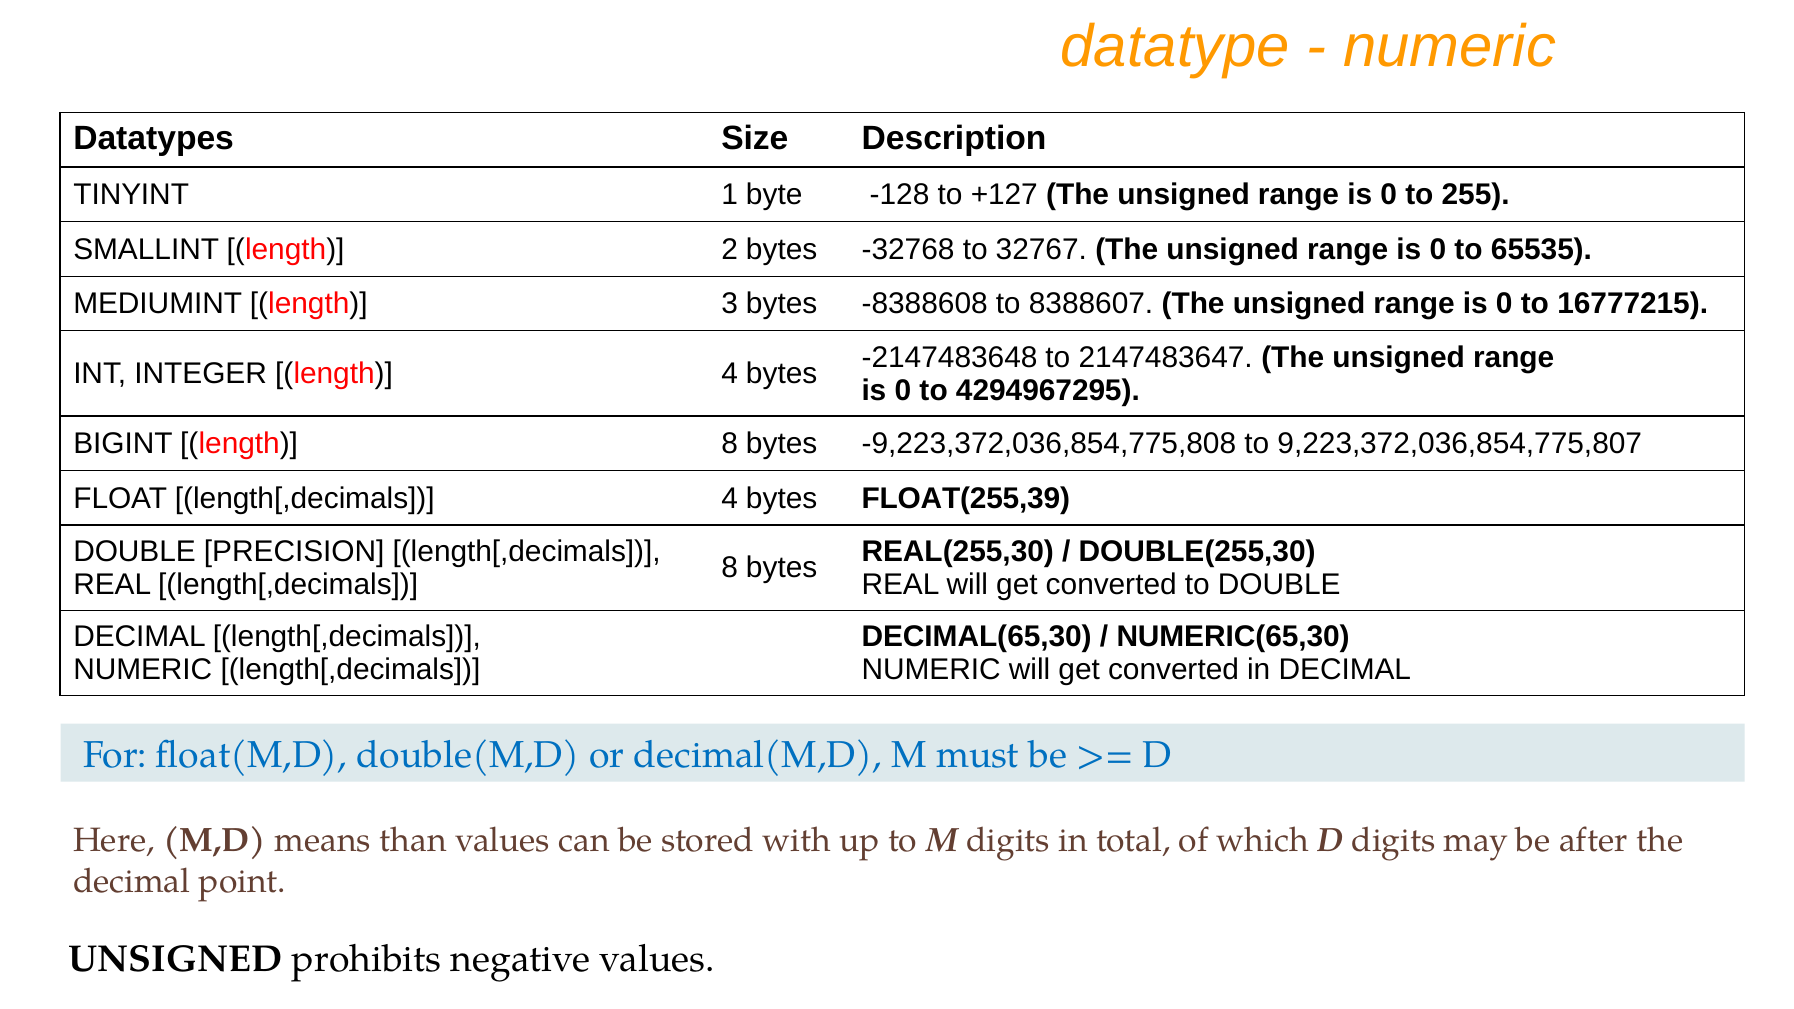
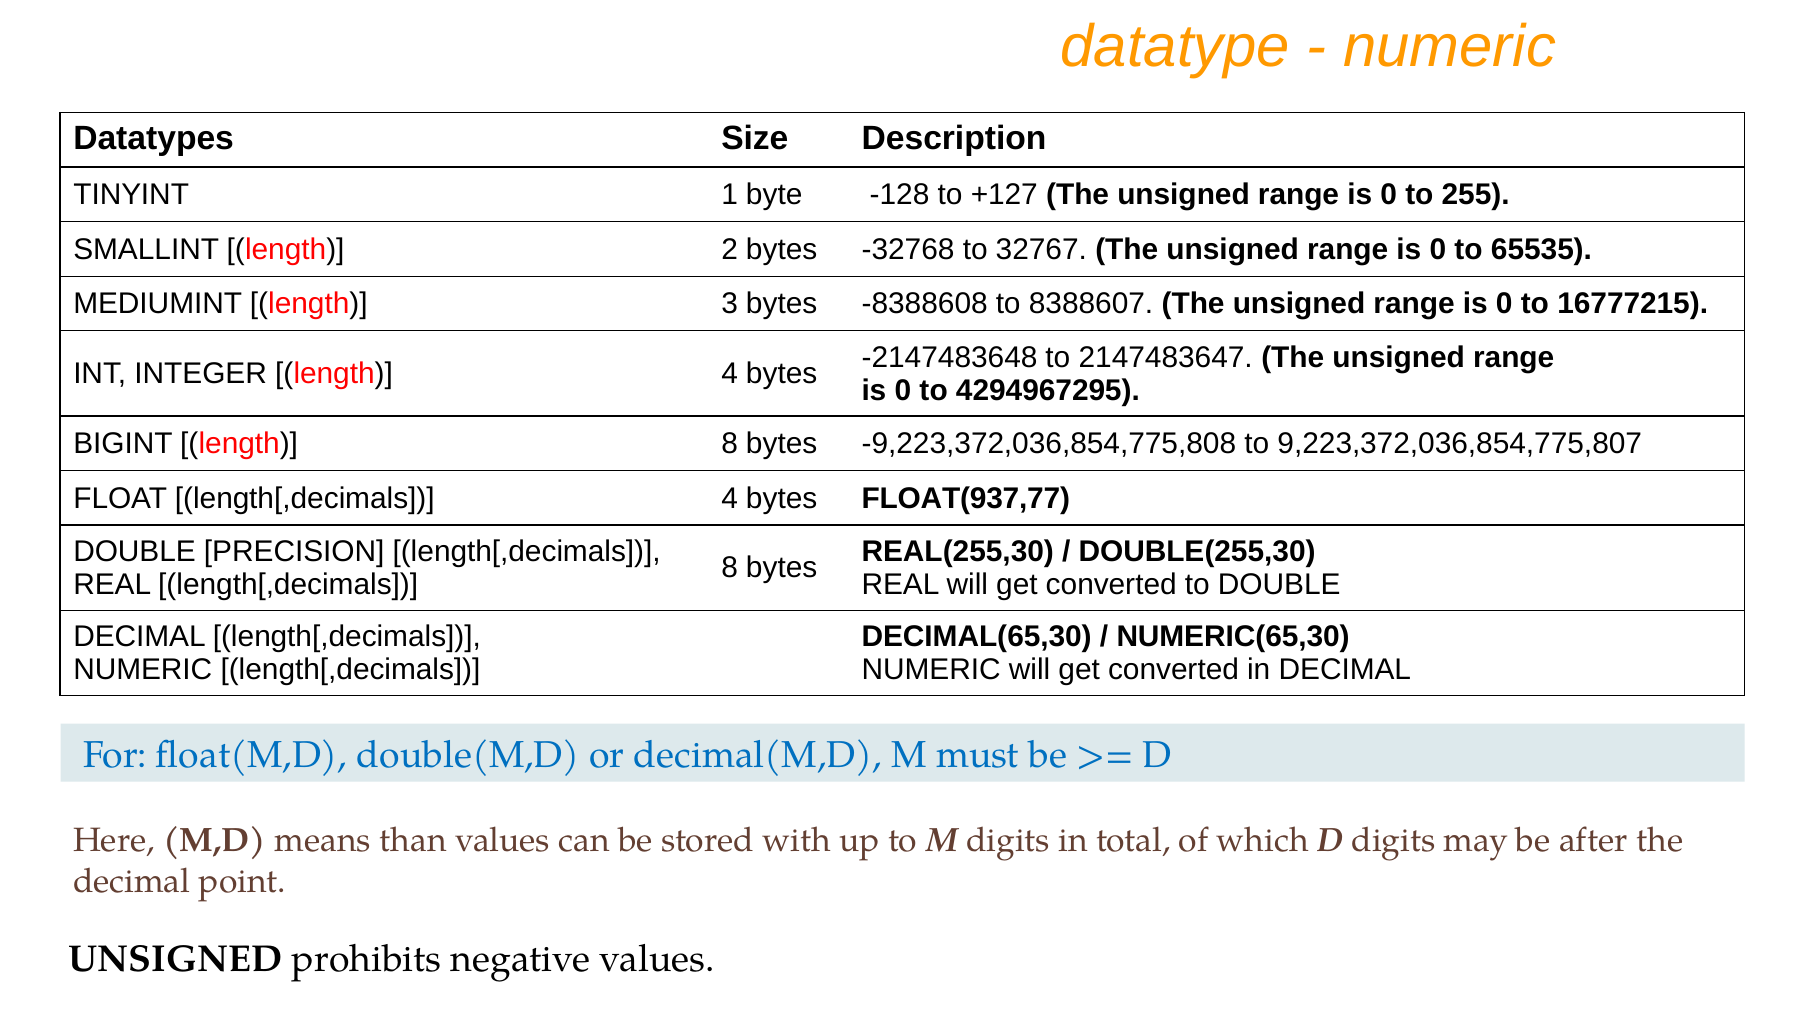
FLOAT(255,39: FLOAT(255,39 -> FLOAT(937,77 (966, 498)
